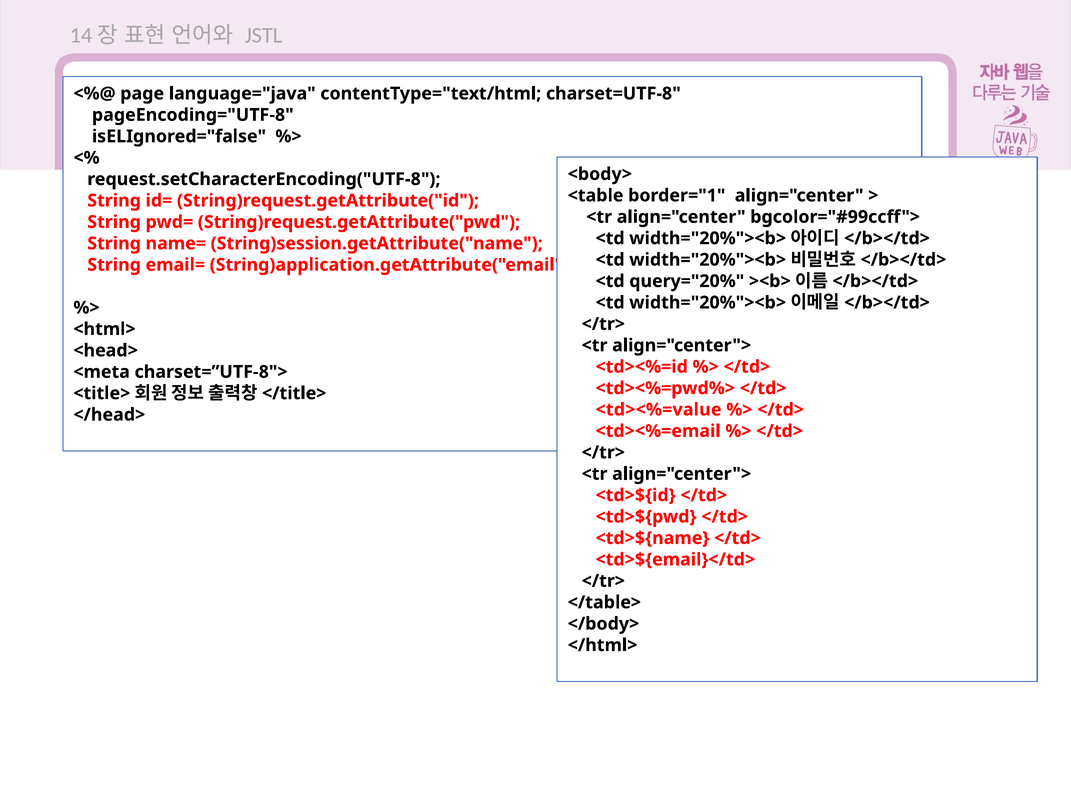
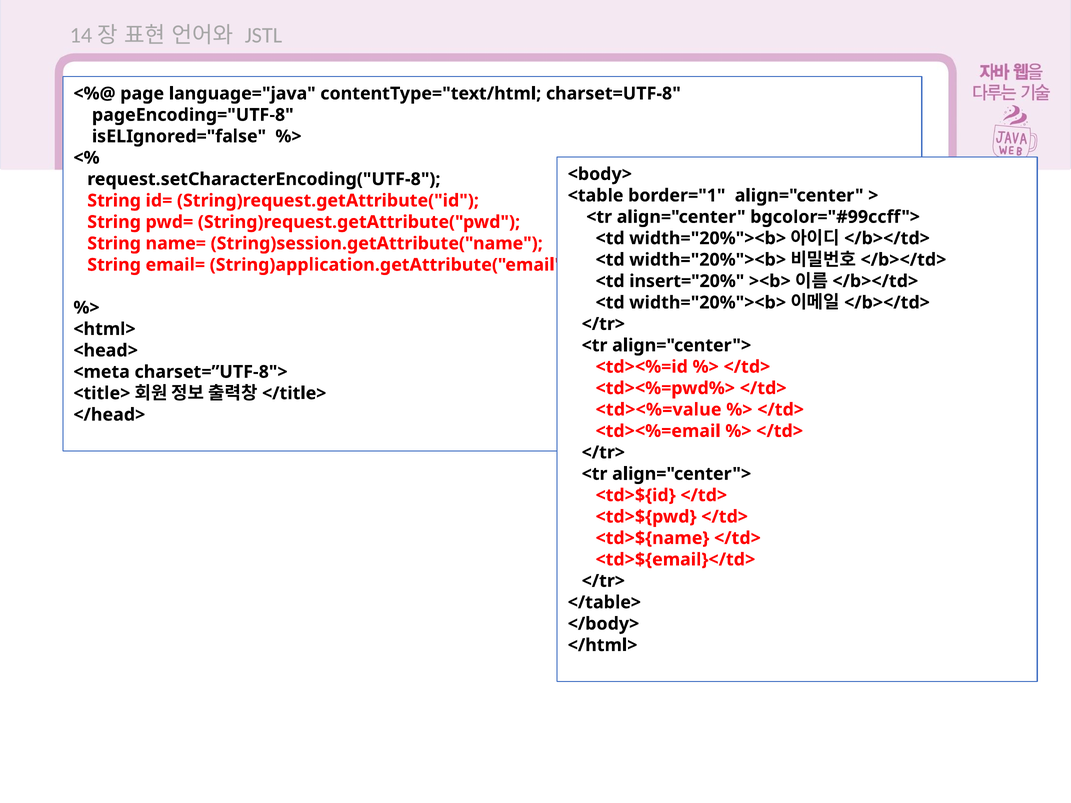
query="20%: query="20% -> insert="20% (687, 281)
